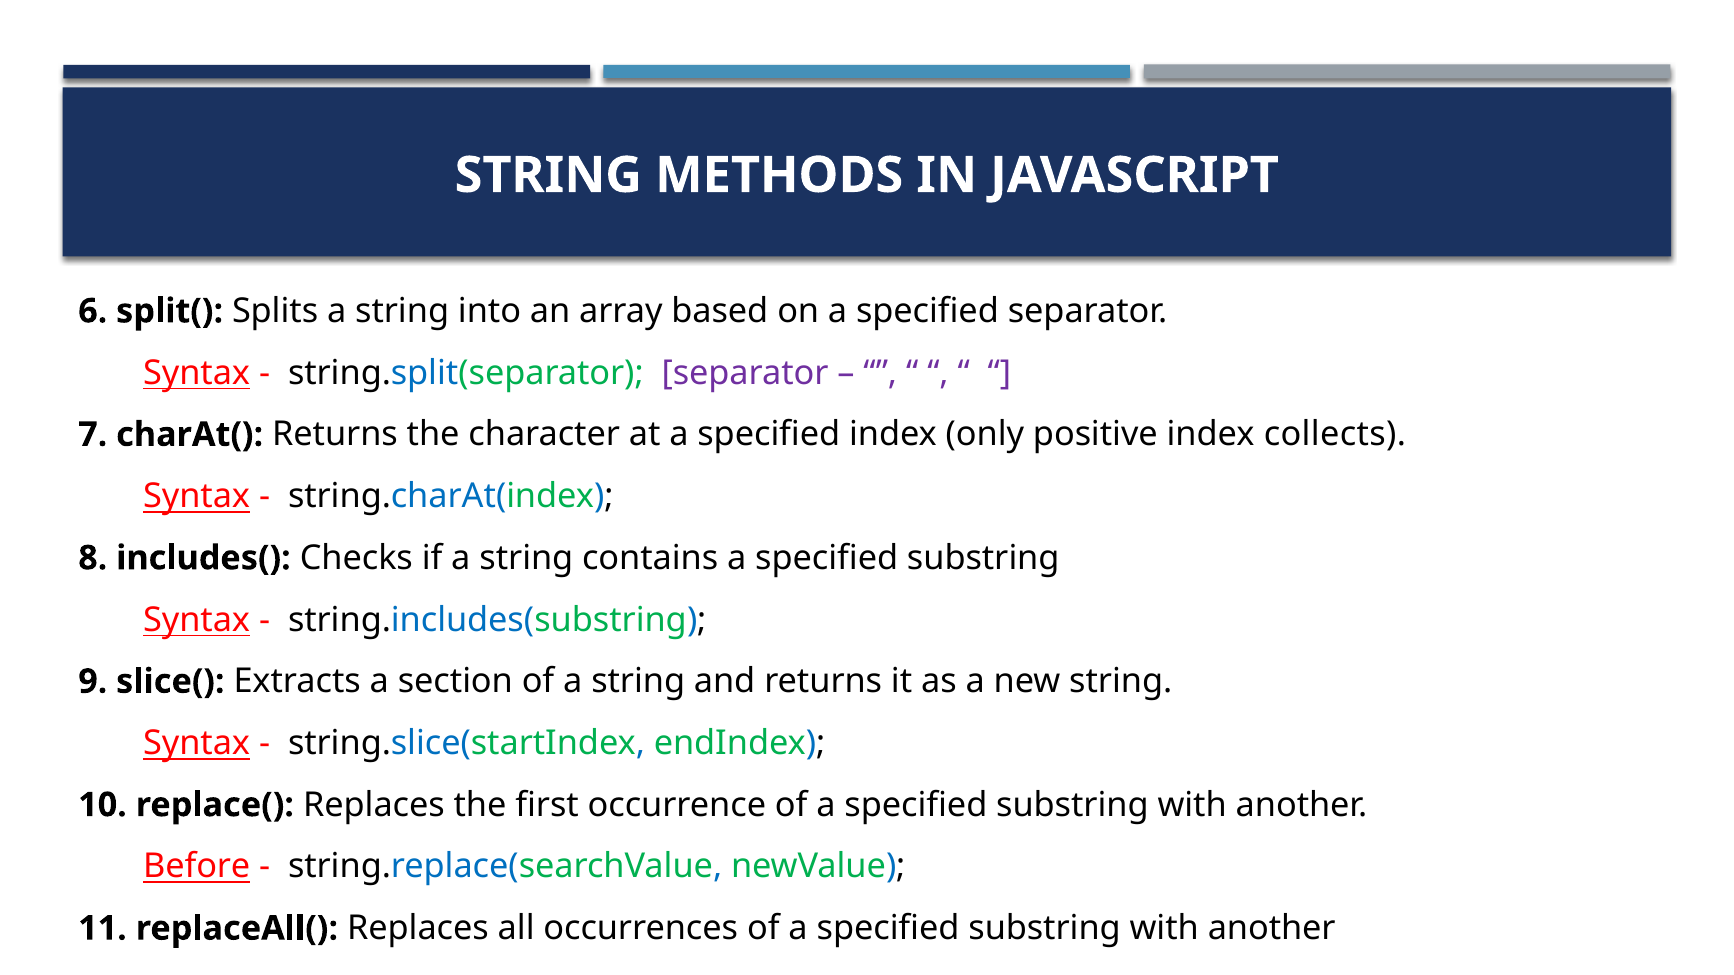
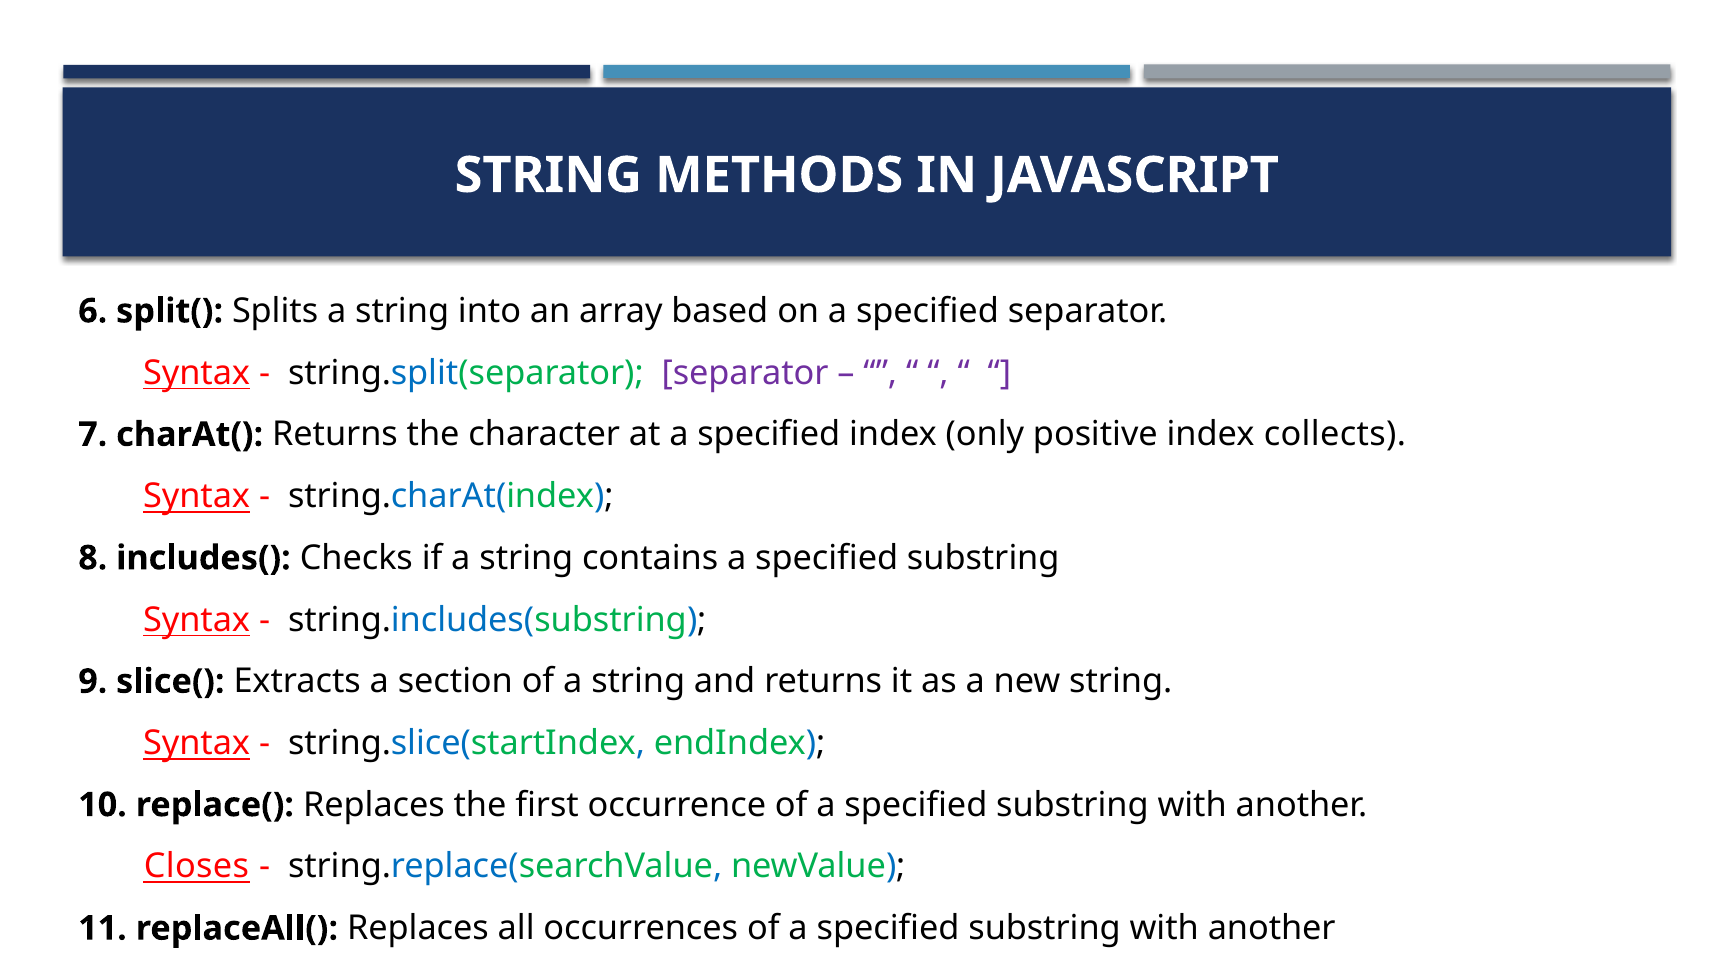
Before: Before -> Closes (196, 867)
